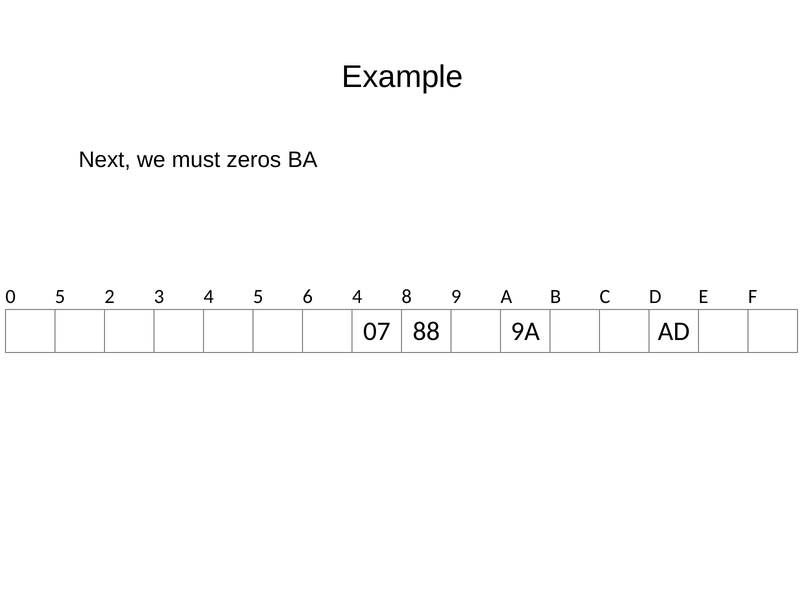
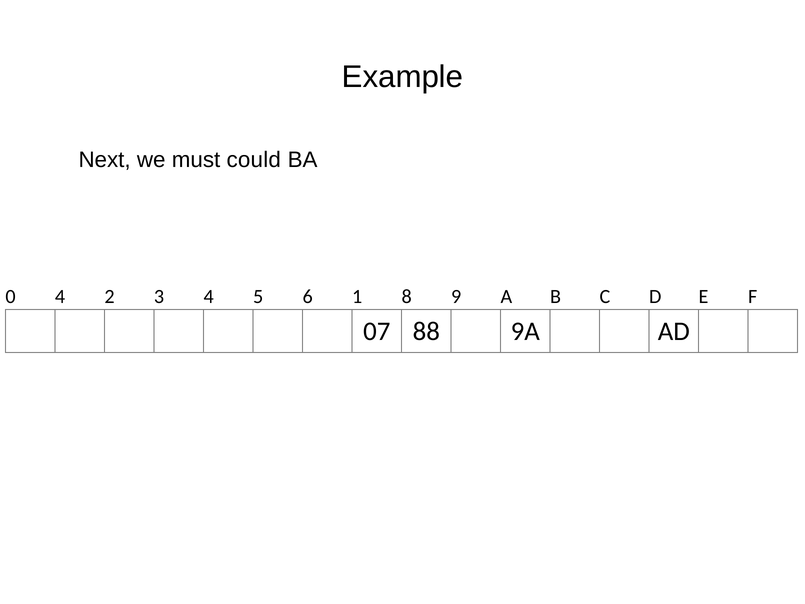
zeros: zeros -> could (254, 160)
0 5: 5 -> 4 (60, 296)
6 4: 4 -> 1 (357, 296)
